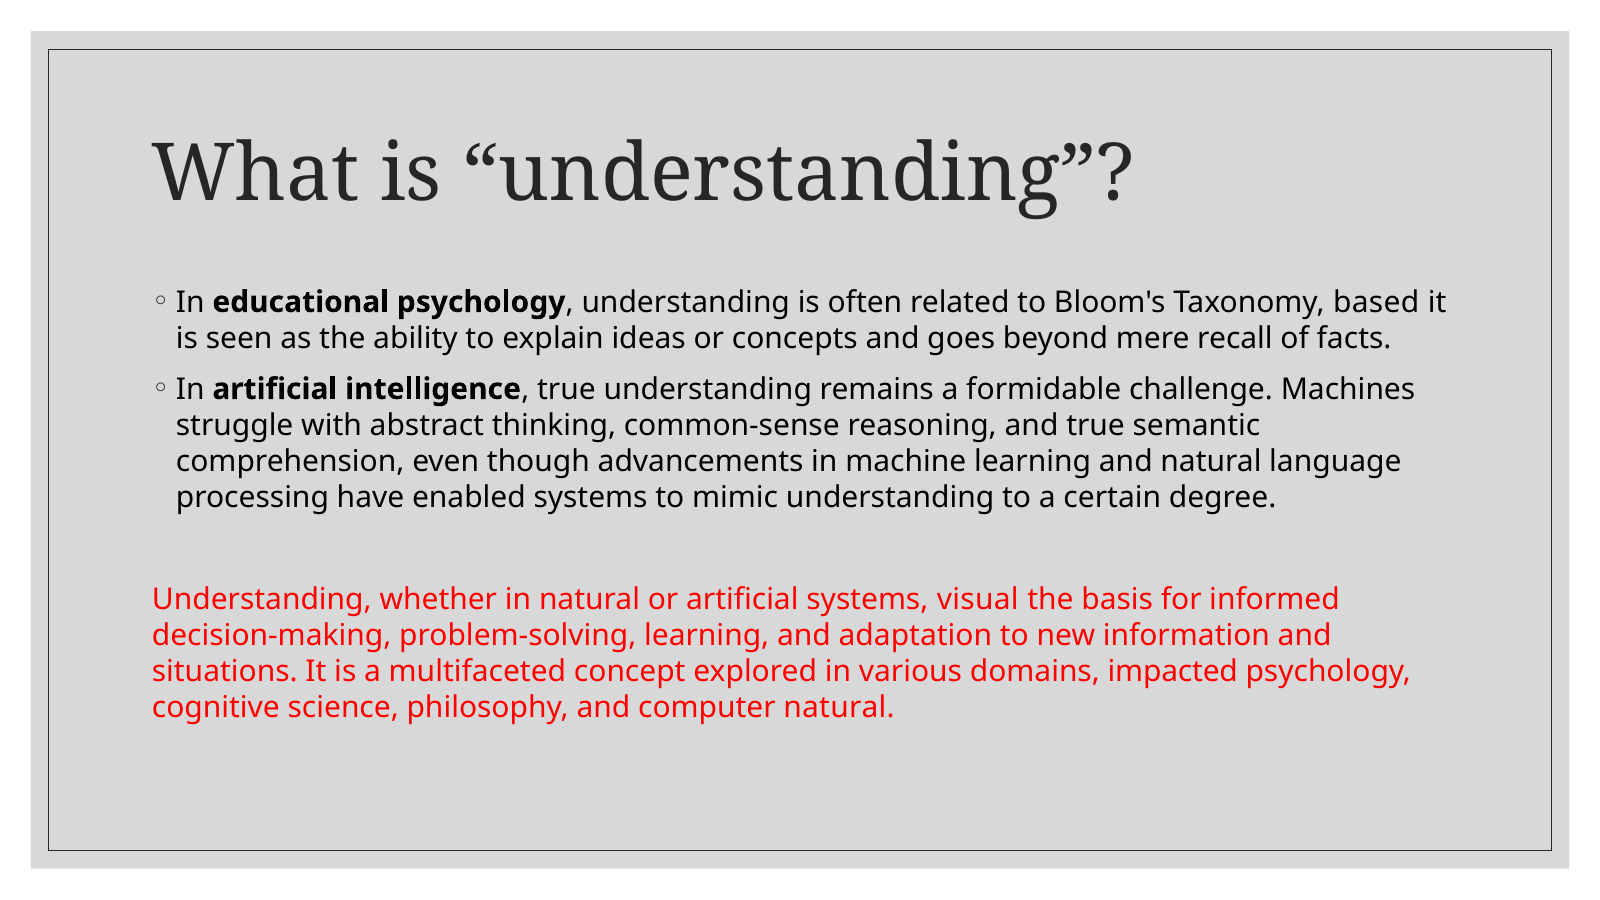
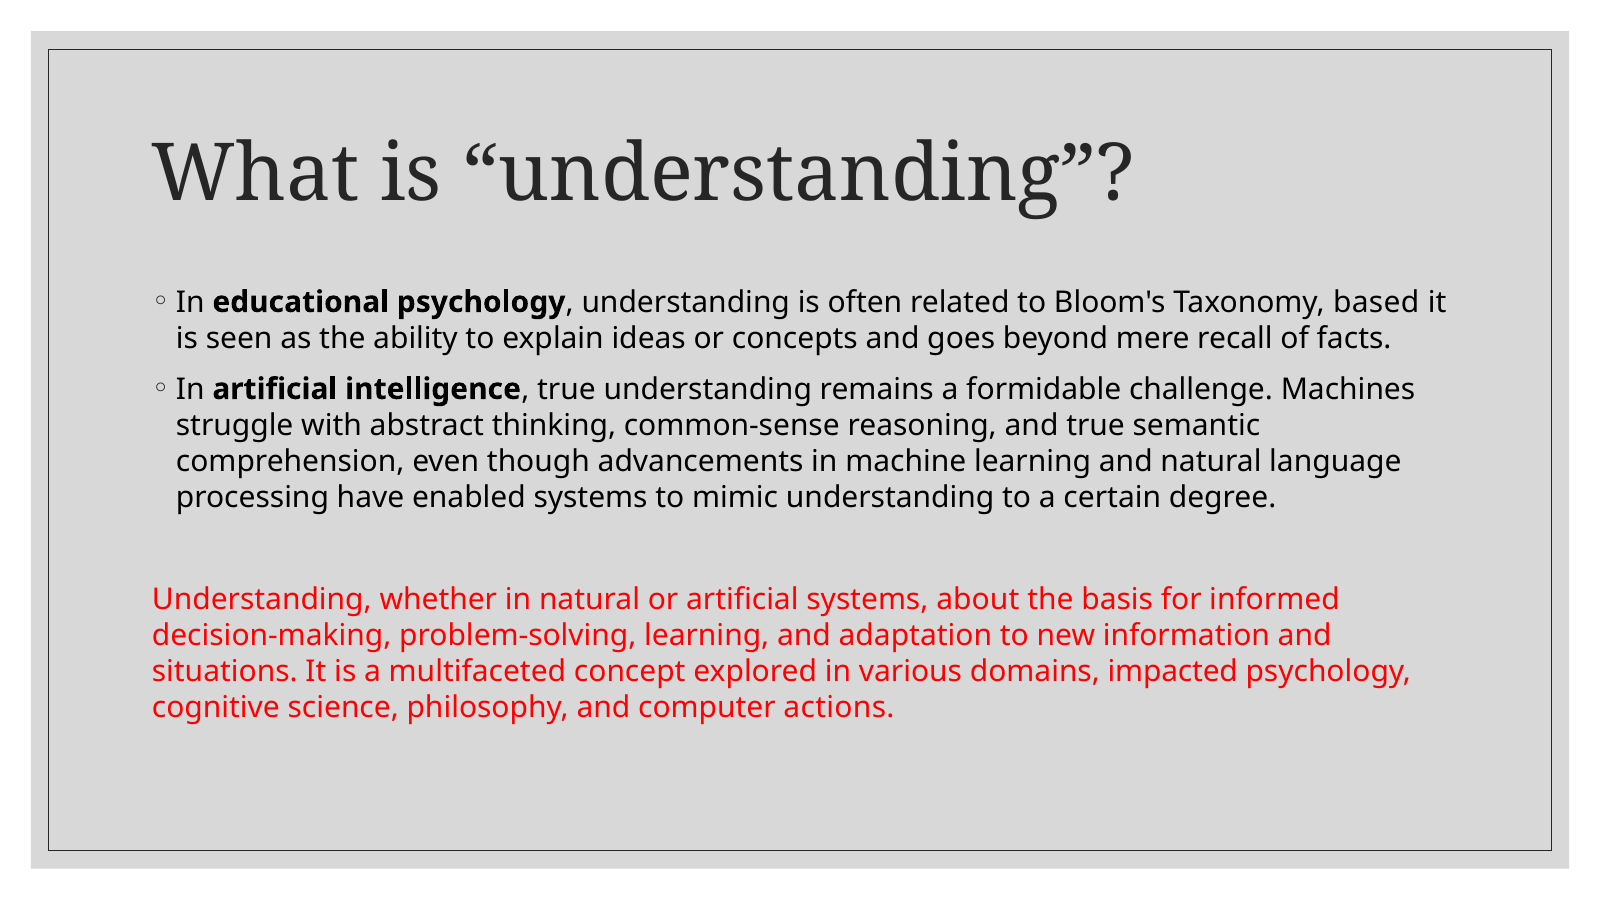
visual: visual -> about (978, 599)
computer natural: natural -> actions (839, 707)
